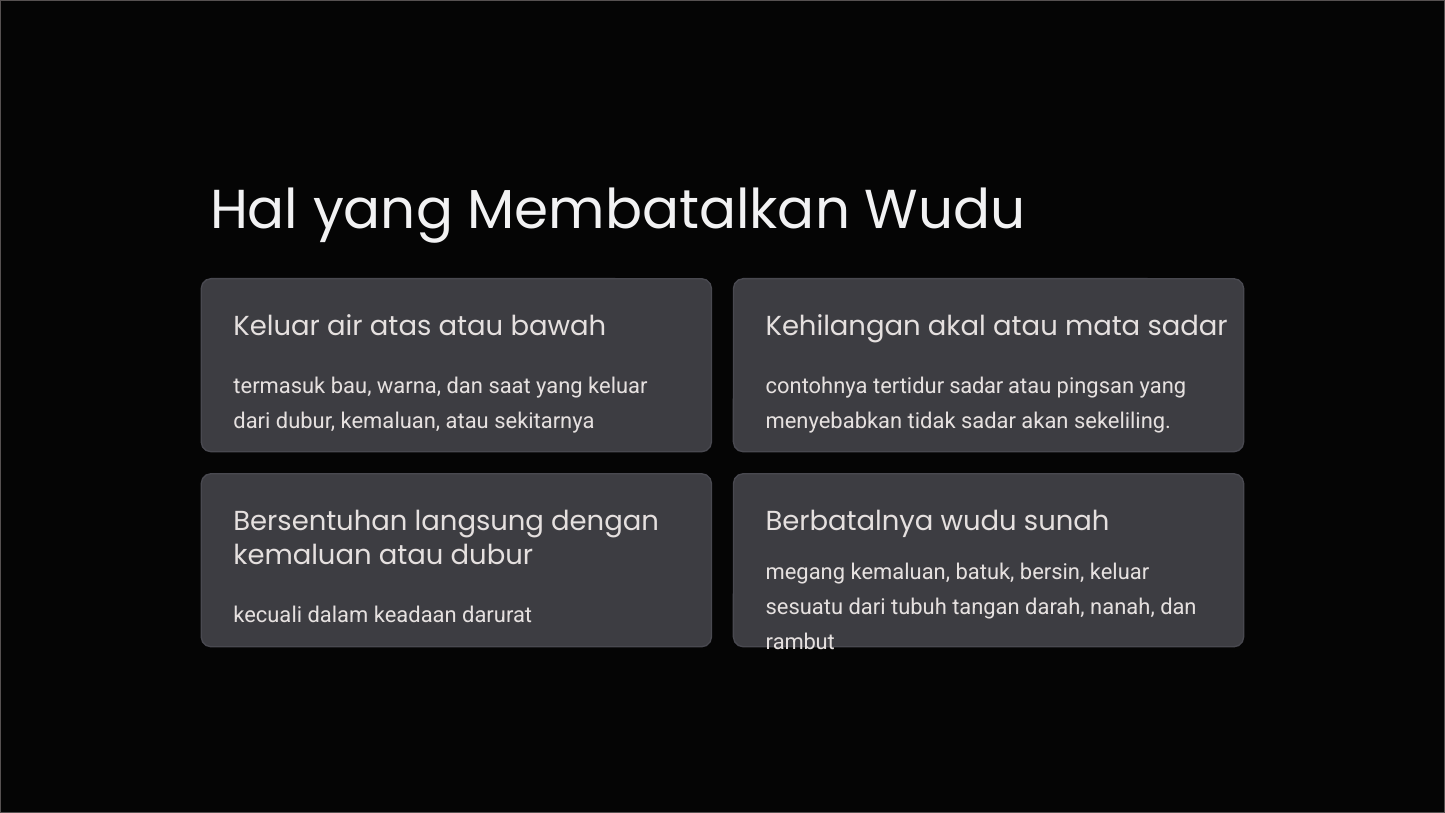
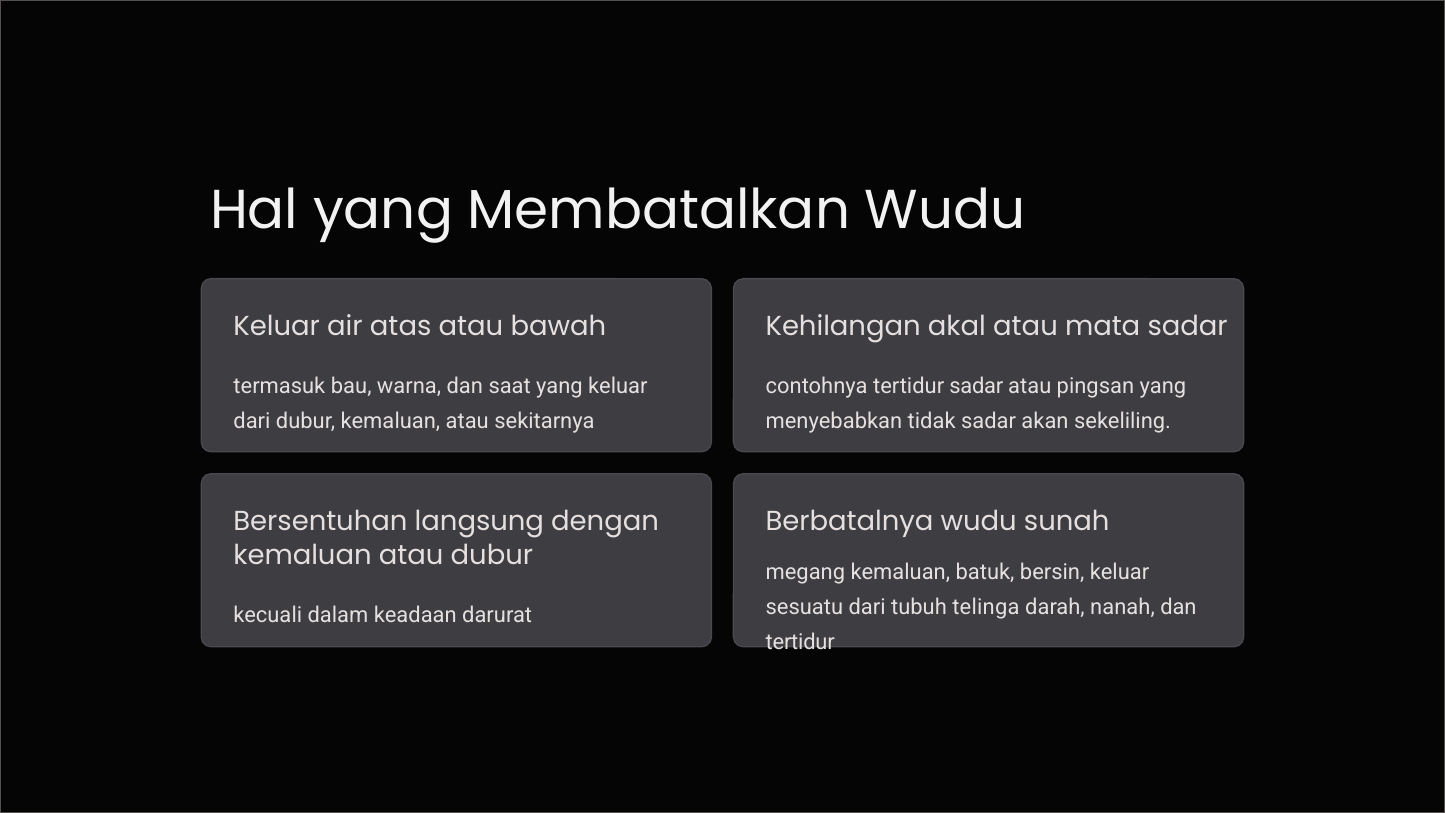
tangan: tangan -> telinga (986, 607)
rambut: rambut -> tertidur (800, 642)
